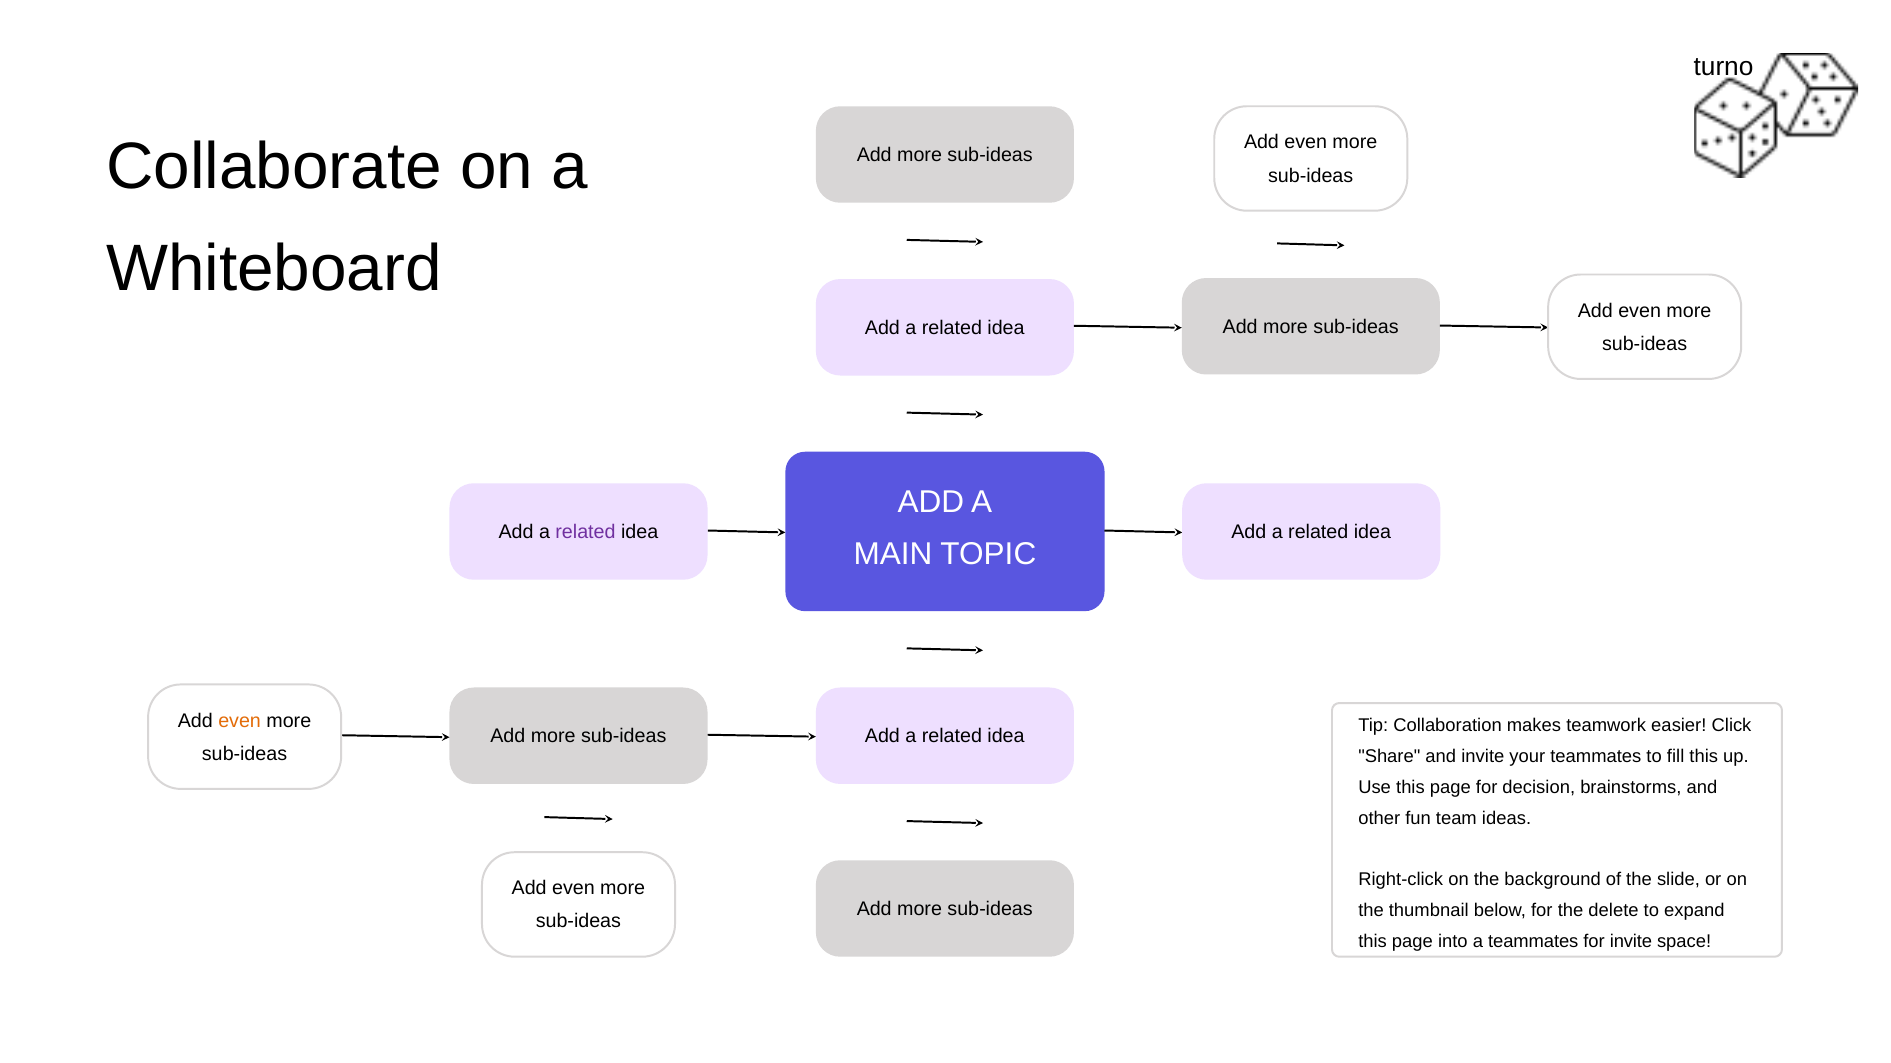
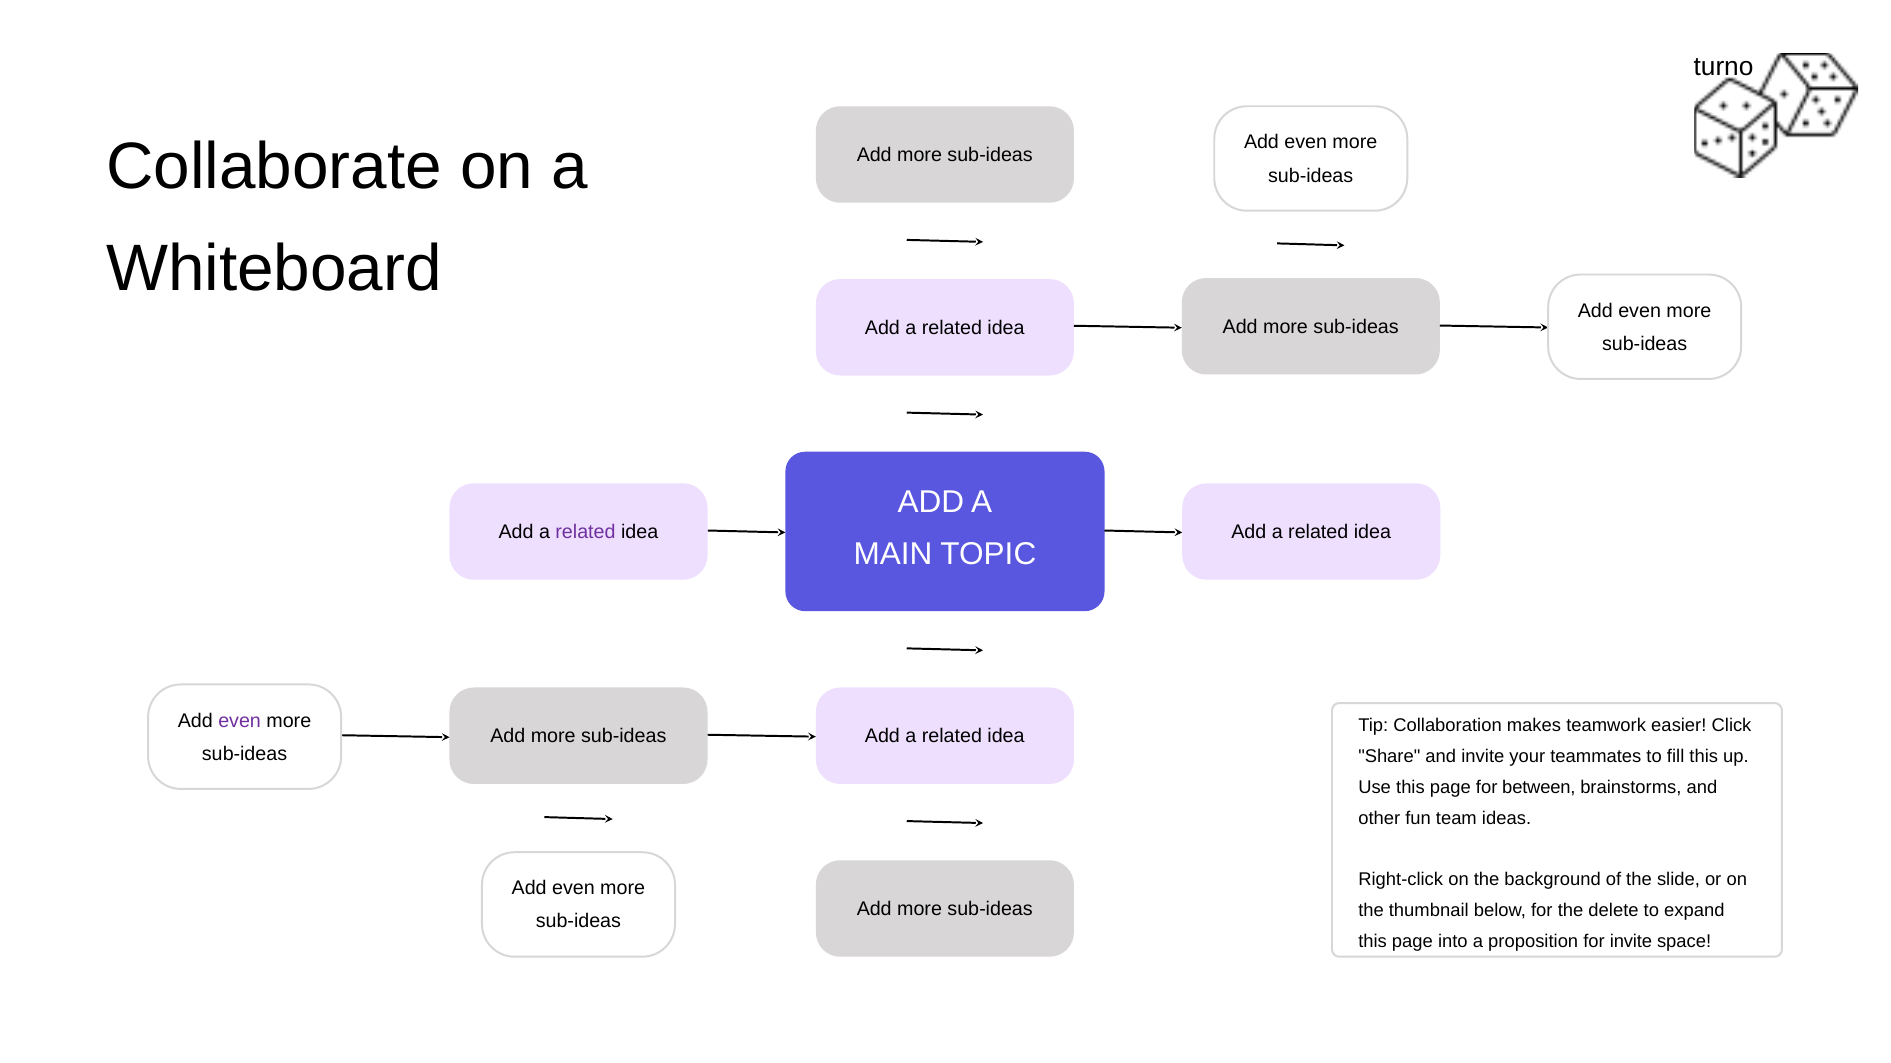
even colour: orange -> purple (240, 721)
decision: decision -> between (1539, 788)
a teammates: teammates -> proposition (1533, 942)
